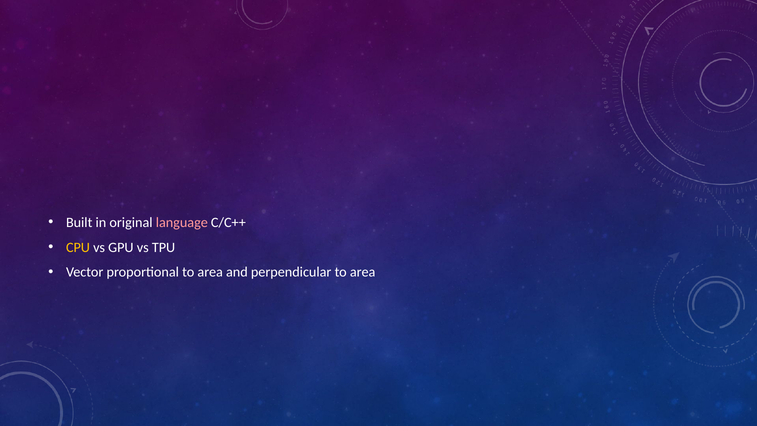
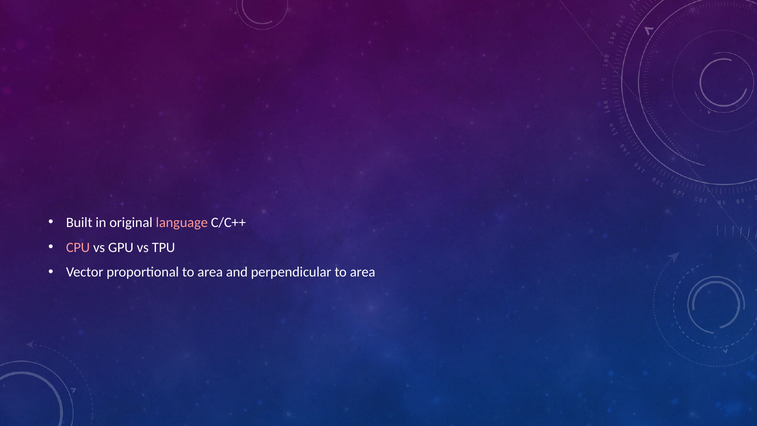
CPU colour: yellow -> pink (78, 247)
